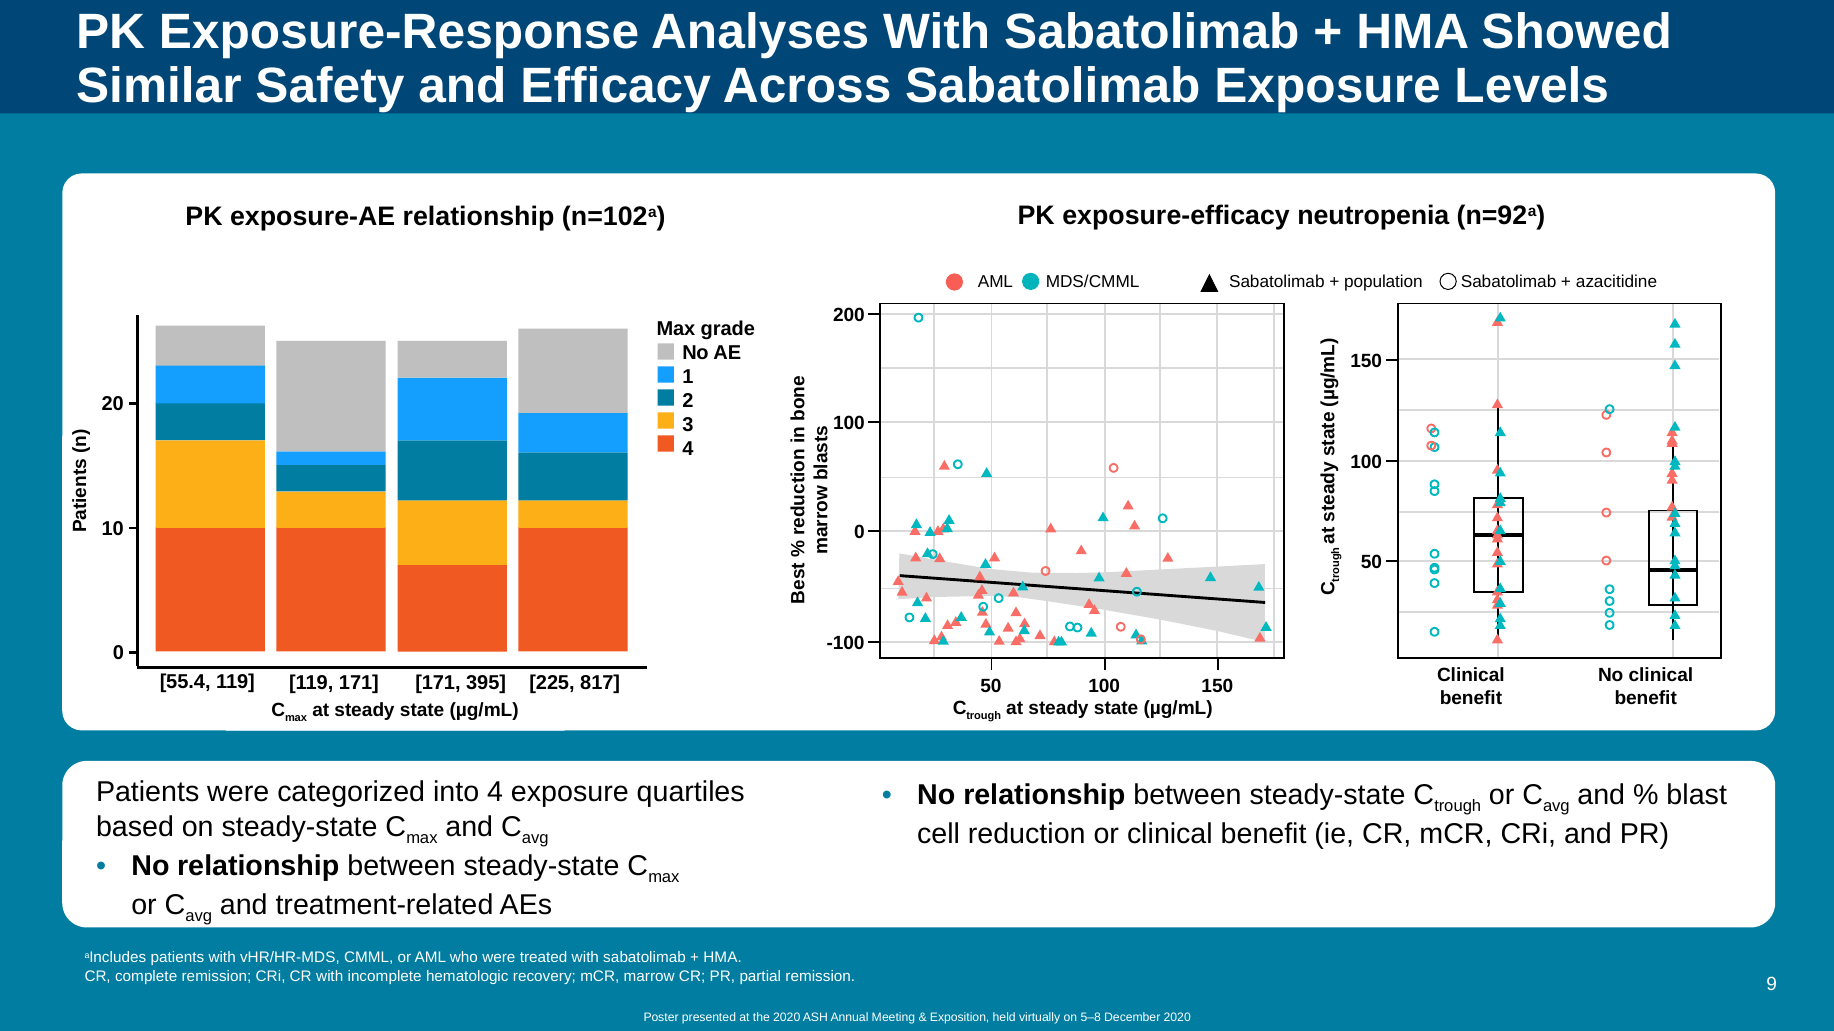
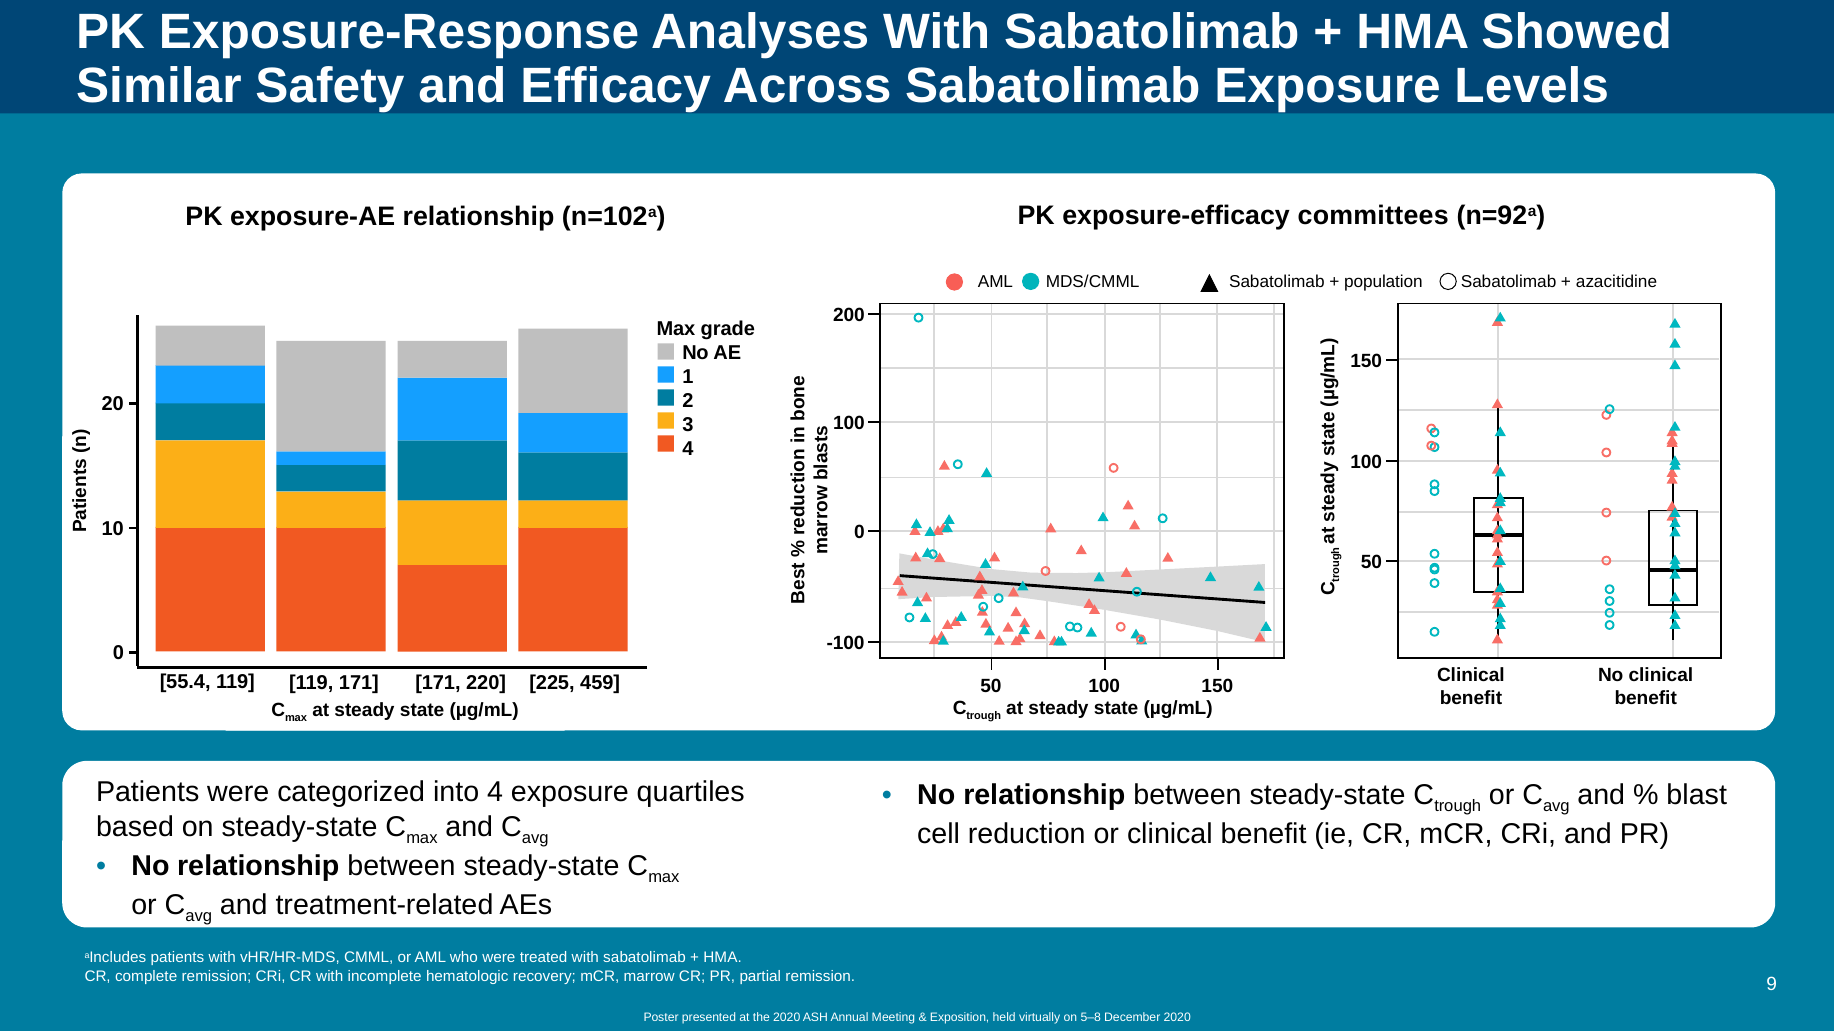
neutropenia: neutropenia -> committees (1373, 216)
395: 395 -> 220 (486, 683)
817: 817 -> 459 (600, 683)
